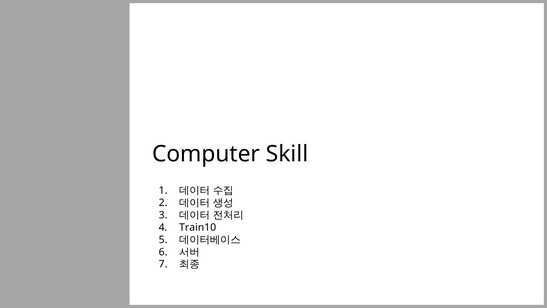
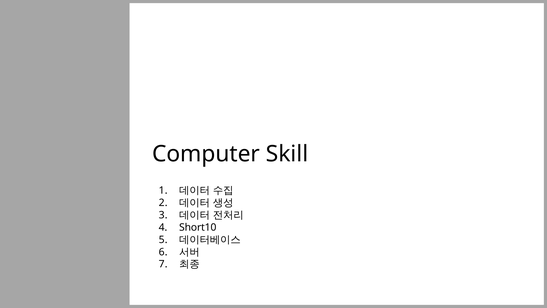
Train10: Train10 -> Short10 (198, 227)
